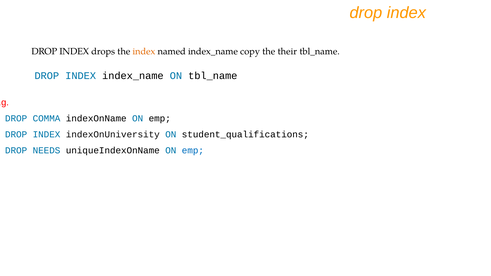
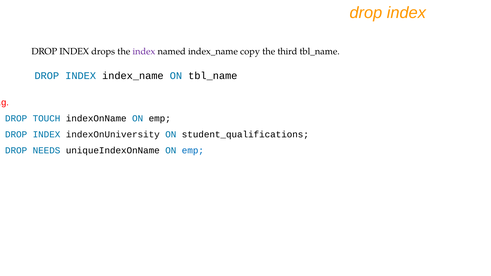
index colour: orange -> purple (144, 52)
their: their -> third (287, 52)
COMMA: COMMA -> TOUCH (47, 119)
